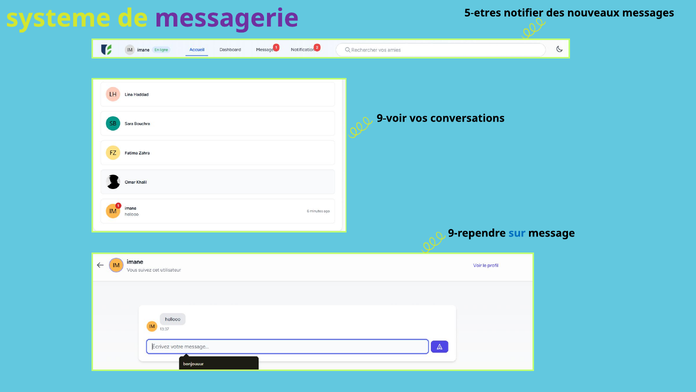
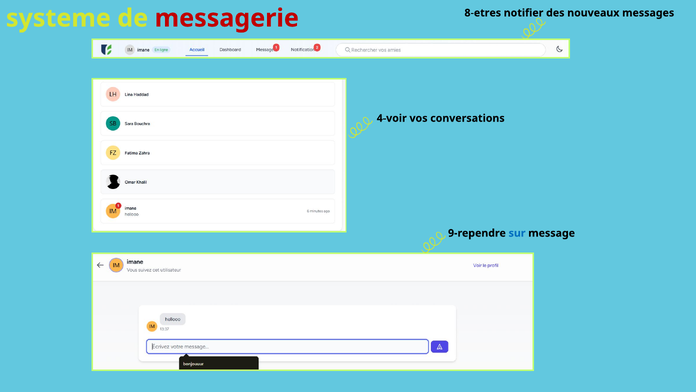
5-etres: 5-etres -> 8-etres (483, 13)
messagerie colour: purple -> red (227, 18)
9-voir: 9-voir -> 4-voir (392, 118)
